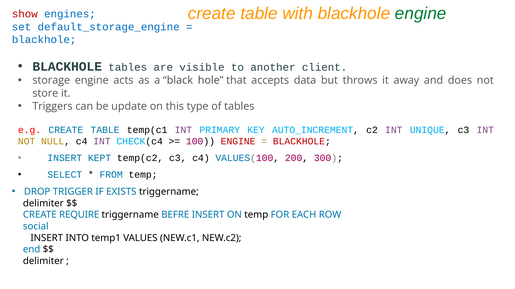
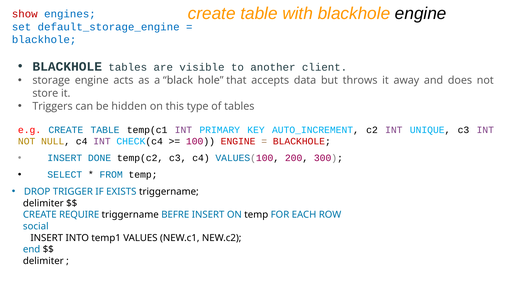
engine colour: green -> black (421, 13)
update: update -> hidden (129, 106)
KEPT: KEPT -> DONE (100, 158)
